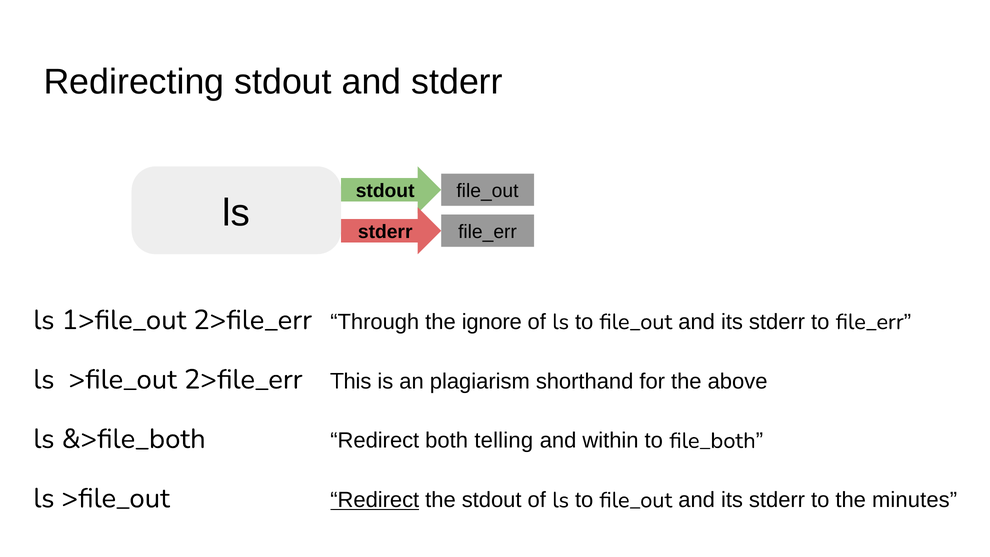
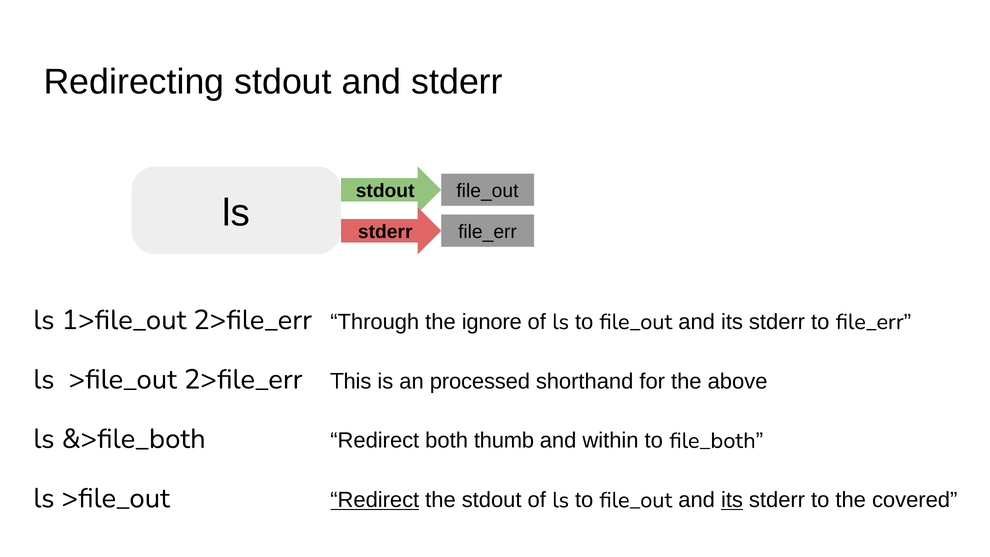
plagiarism: plagiarism -> processed (480, 381)
telling: telling -> thumb (504, 441)
its underline: none -> present (732, 500)
minutes: minutes -> covered (915, 500)
